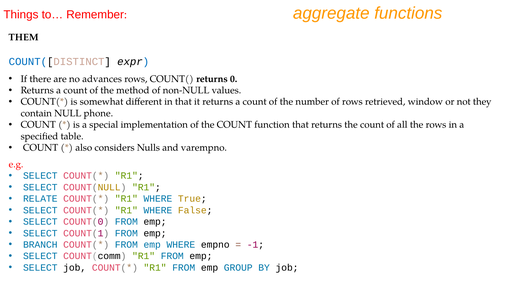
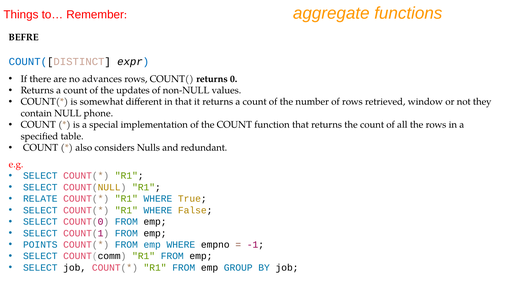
THEM: THEM -> BEFRE (24, 37)
method: method -> updates (133, 90)
varempno: varempno -> redundant (204, 148)
BRANCH: BRANCH -> POINTS (40, 245)
